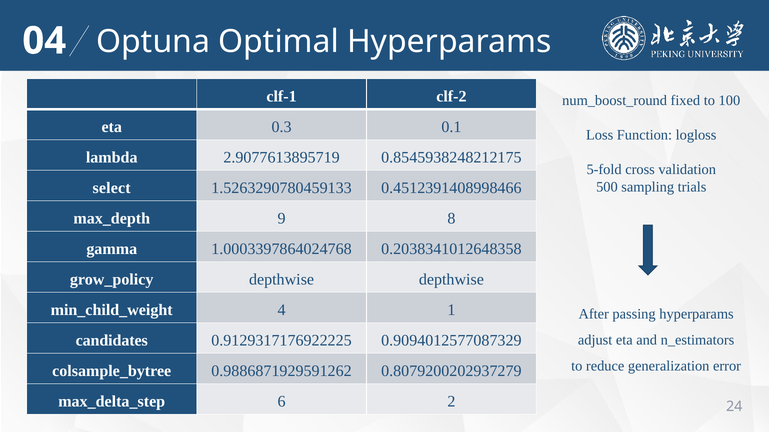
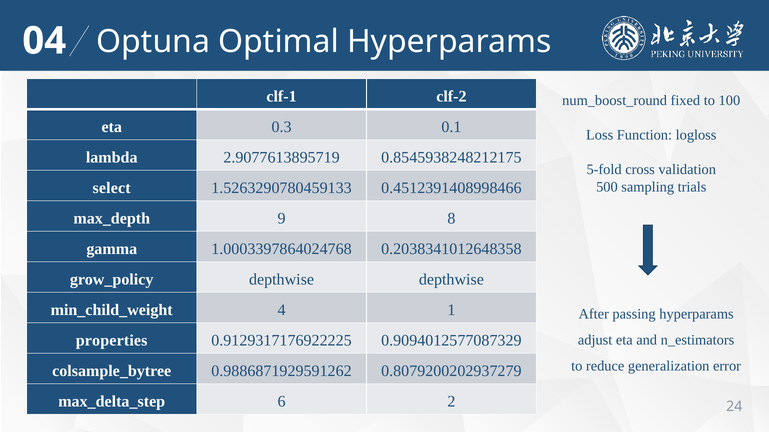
candidates: candidates -> properties (112, 341)
